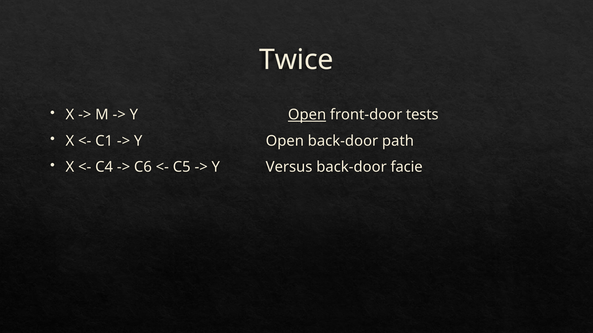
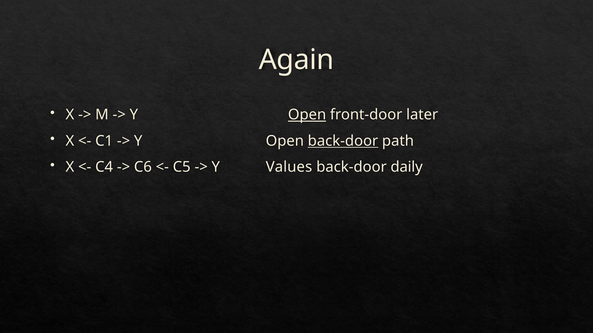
Twice: Twice -> Again (296, 60)
tests: tests -> later (422, 115)
back-door underline: none -> present (343, 141)
Versus: Versus -> Values (289, 167)
facie: facie -> daily (407, 167)
